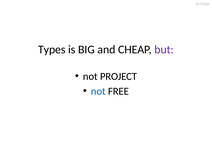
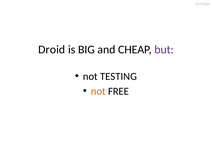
Types: Types -> Droid (52, 50)
PROJECT: PROJECT -> TESTING (118, 76)
not colour: blue -> orange (98, 91)
